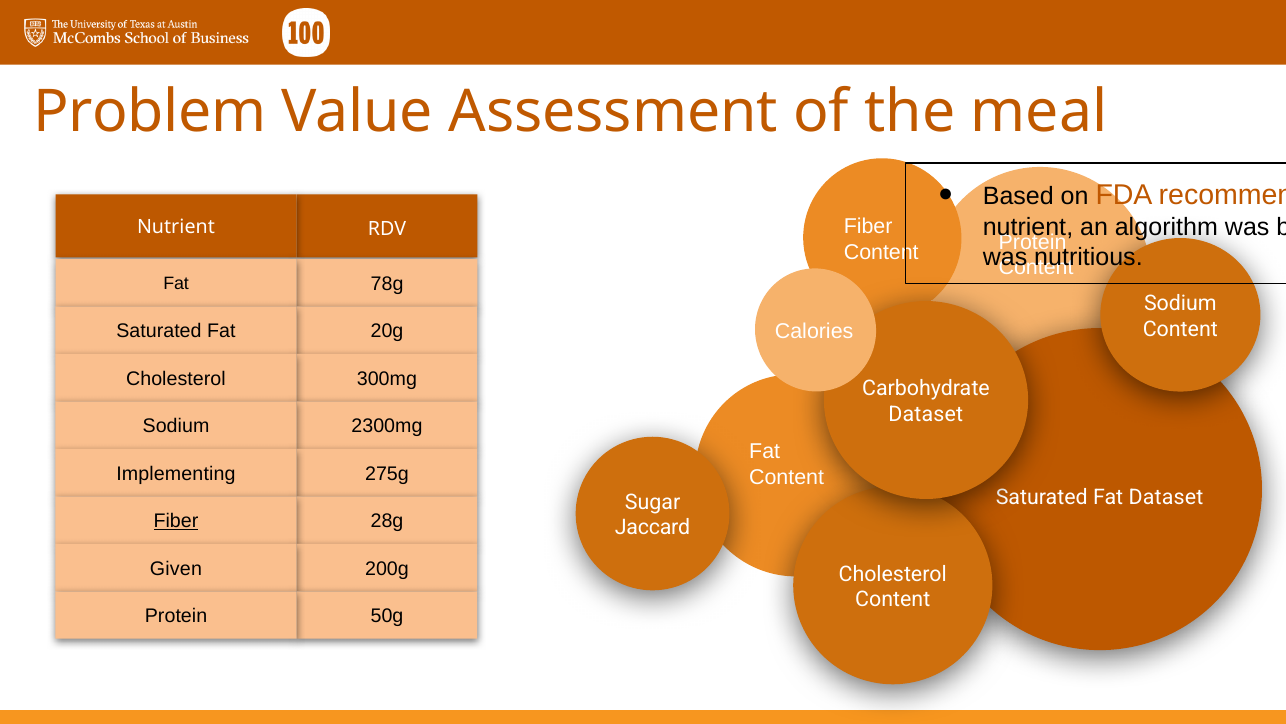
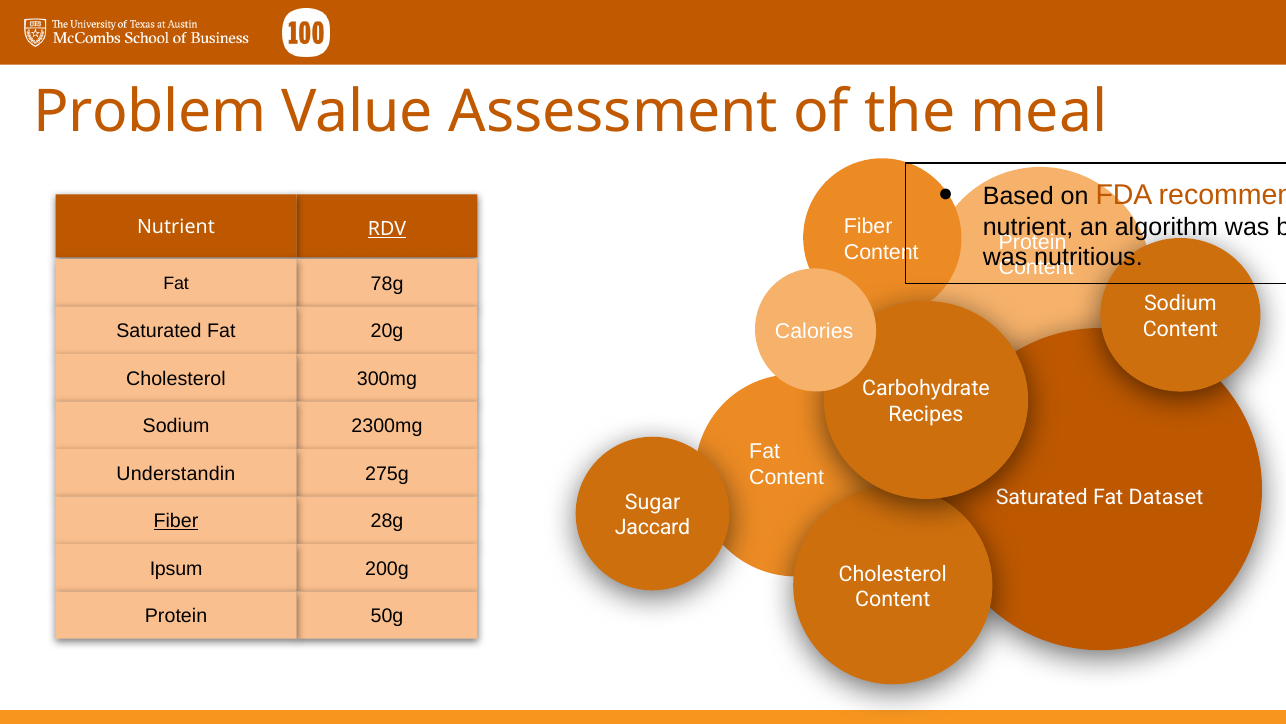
RDV underline: none -> present (387, 229)
Dataset: Dataset -> Recipes (926, 414)
Implementing: Implementing -> Understandin (176, 474)
Given: Given -> Ipsum (176, 568)
